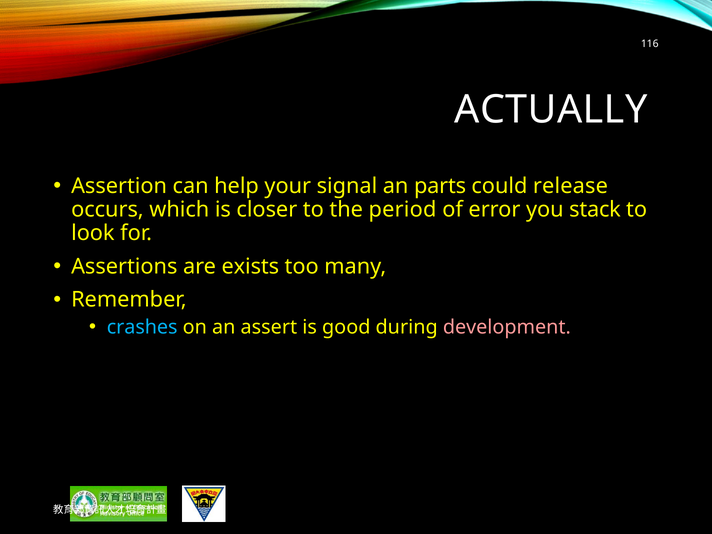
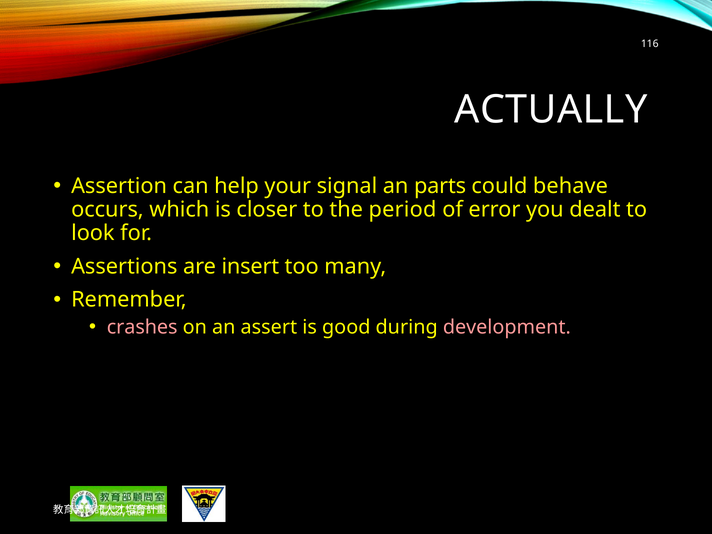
release: release -> behave (570, 186)
stack: stack -> dealt (595, 210)
exists: exists -> insert (250, 266)
crashes colour: light blue -> pink (142, 327)
